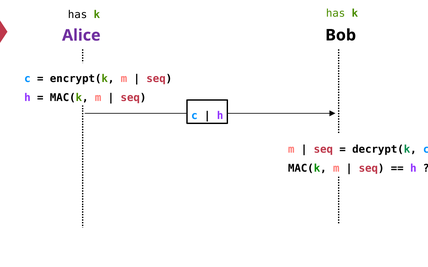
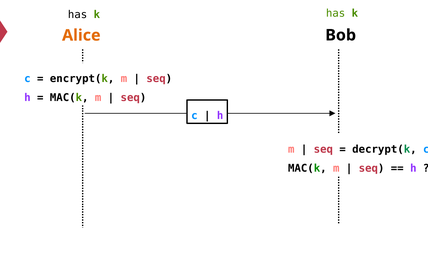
Alice colour: purple -> orange (81, 35)
